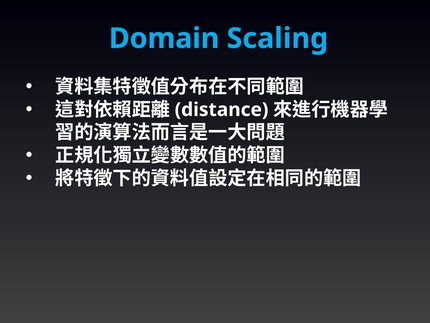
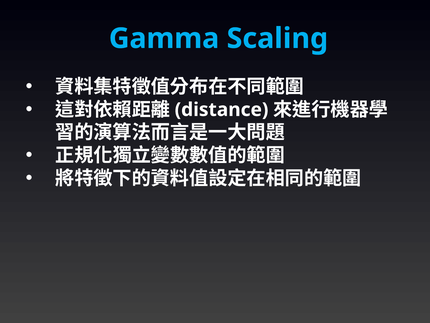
Domain: Domain -> Gamma (164, 38)
